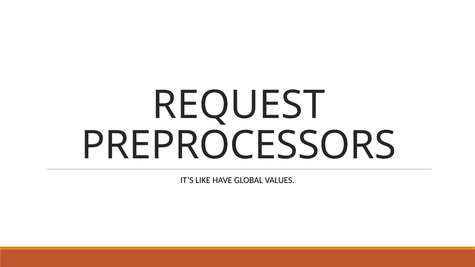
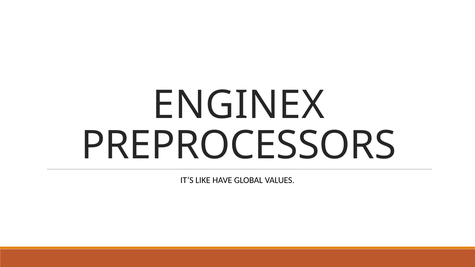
REQUEST: REQUEST -> ENGINEX (239, 105)
